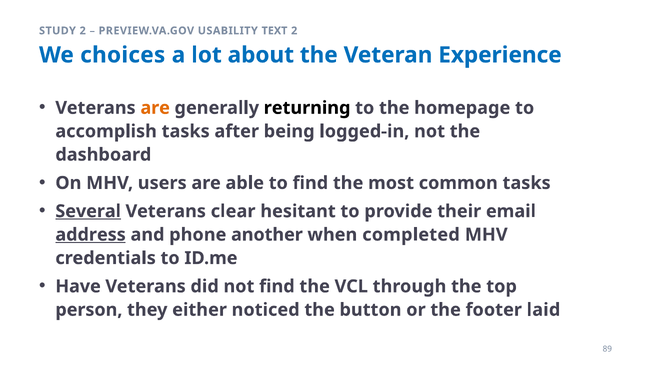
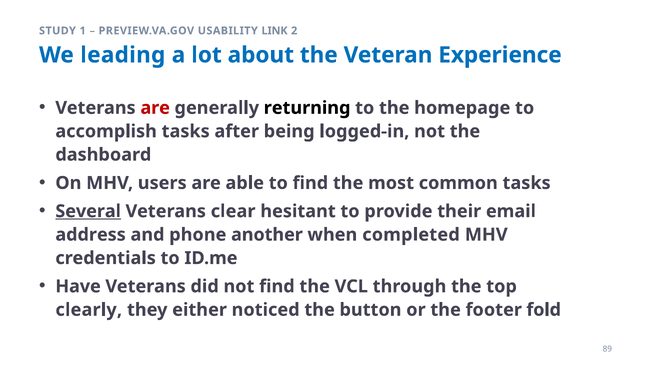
STUDY 2: 2 -> 1 (83, 31)
TEXT: TEXT -> LINK (275, 31)
choices: choices -> leading (123, 55)
are colour: orange -> red (155, 108)
address underline: present -> none (91, 235)
person: person -> clearly (89, 310)
laid: laid -> fold (544, 310)
